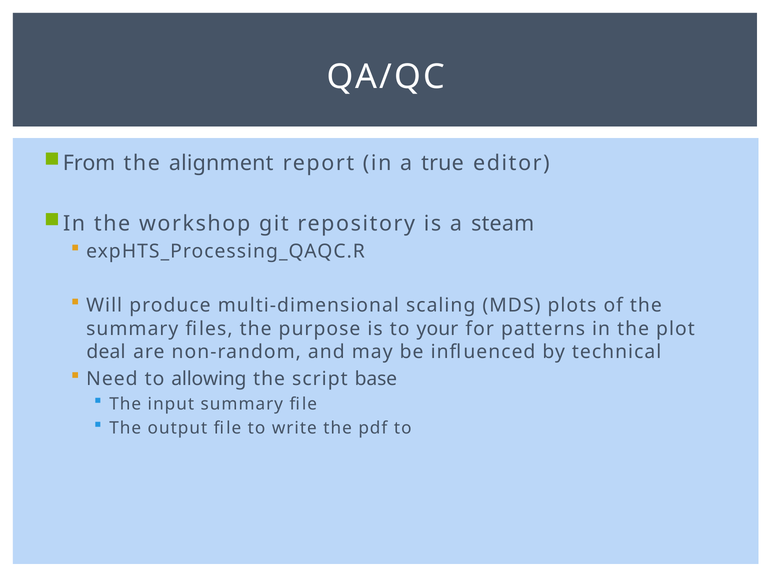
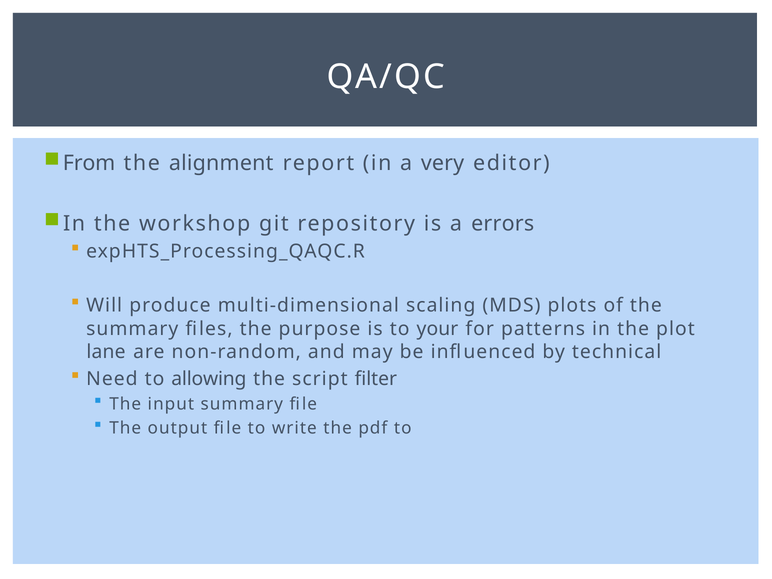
true: true -> very (443, 163)
steam: steam -> errors (503, 223)
deal: deal -> lane (106, 352)
base: base -> filter (376, 379)
